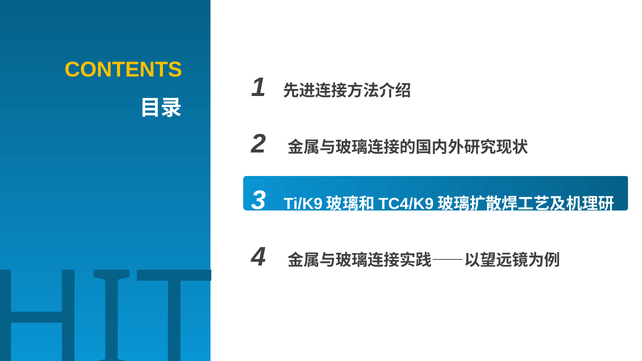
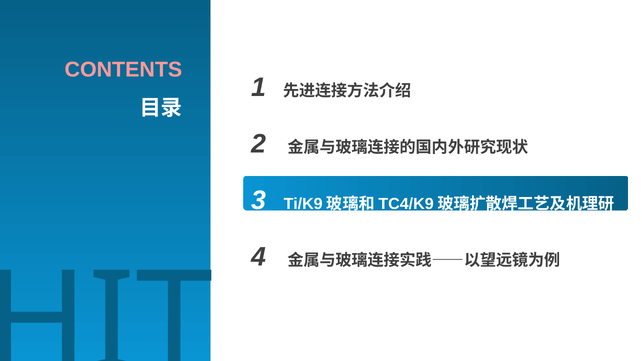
CONTENTS colour: yellow -> pink (123, 69)
